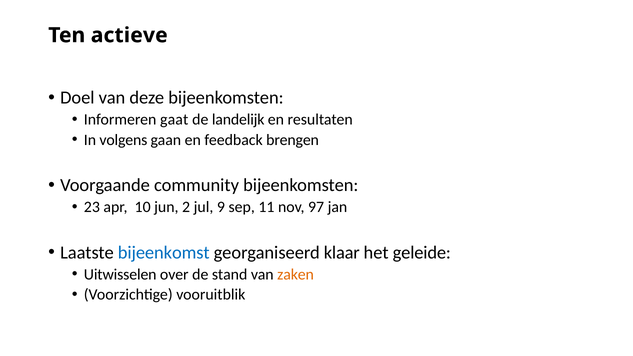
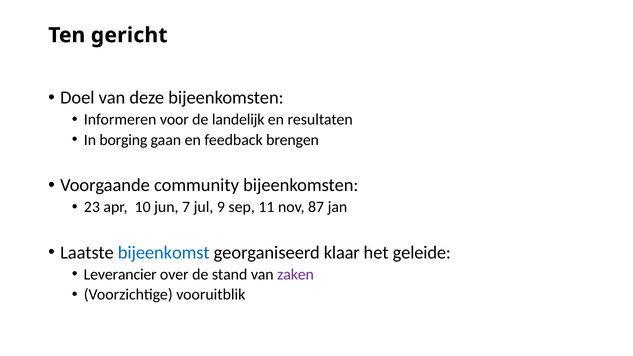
actieve: actieve -> gericht (129, 35)
gaat: gaat -> voor (174, 119)
volgens: volgens -> borging (123, 140)
2: 2 -> 7 (186, 207)
97: 97 -> 87 (316, 207)
Uitwisselen: Uitwisselen -> Leverancier (120, 274)
zaken colour: orange -> purple (296, 274)
